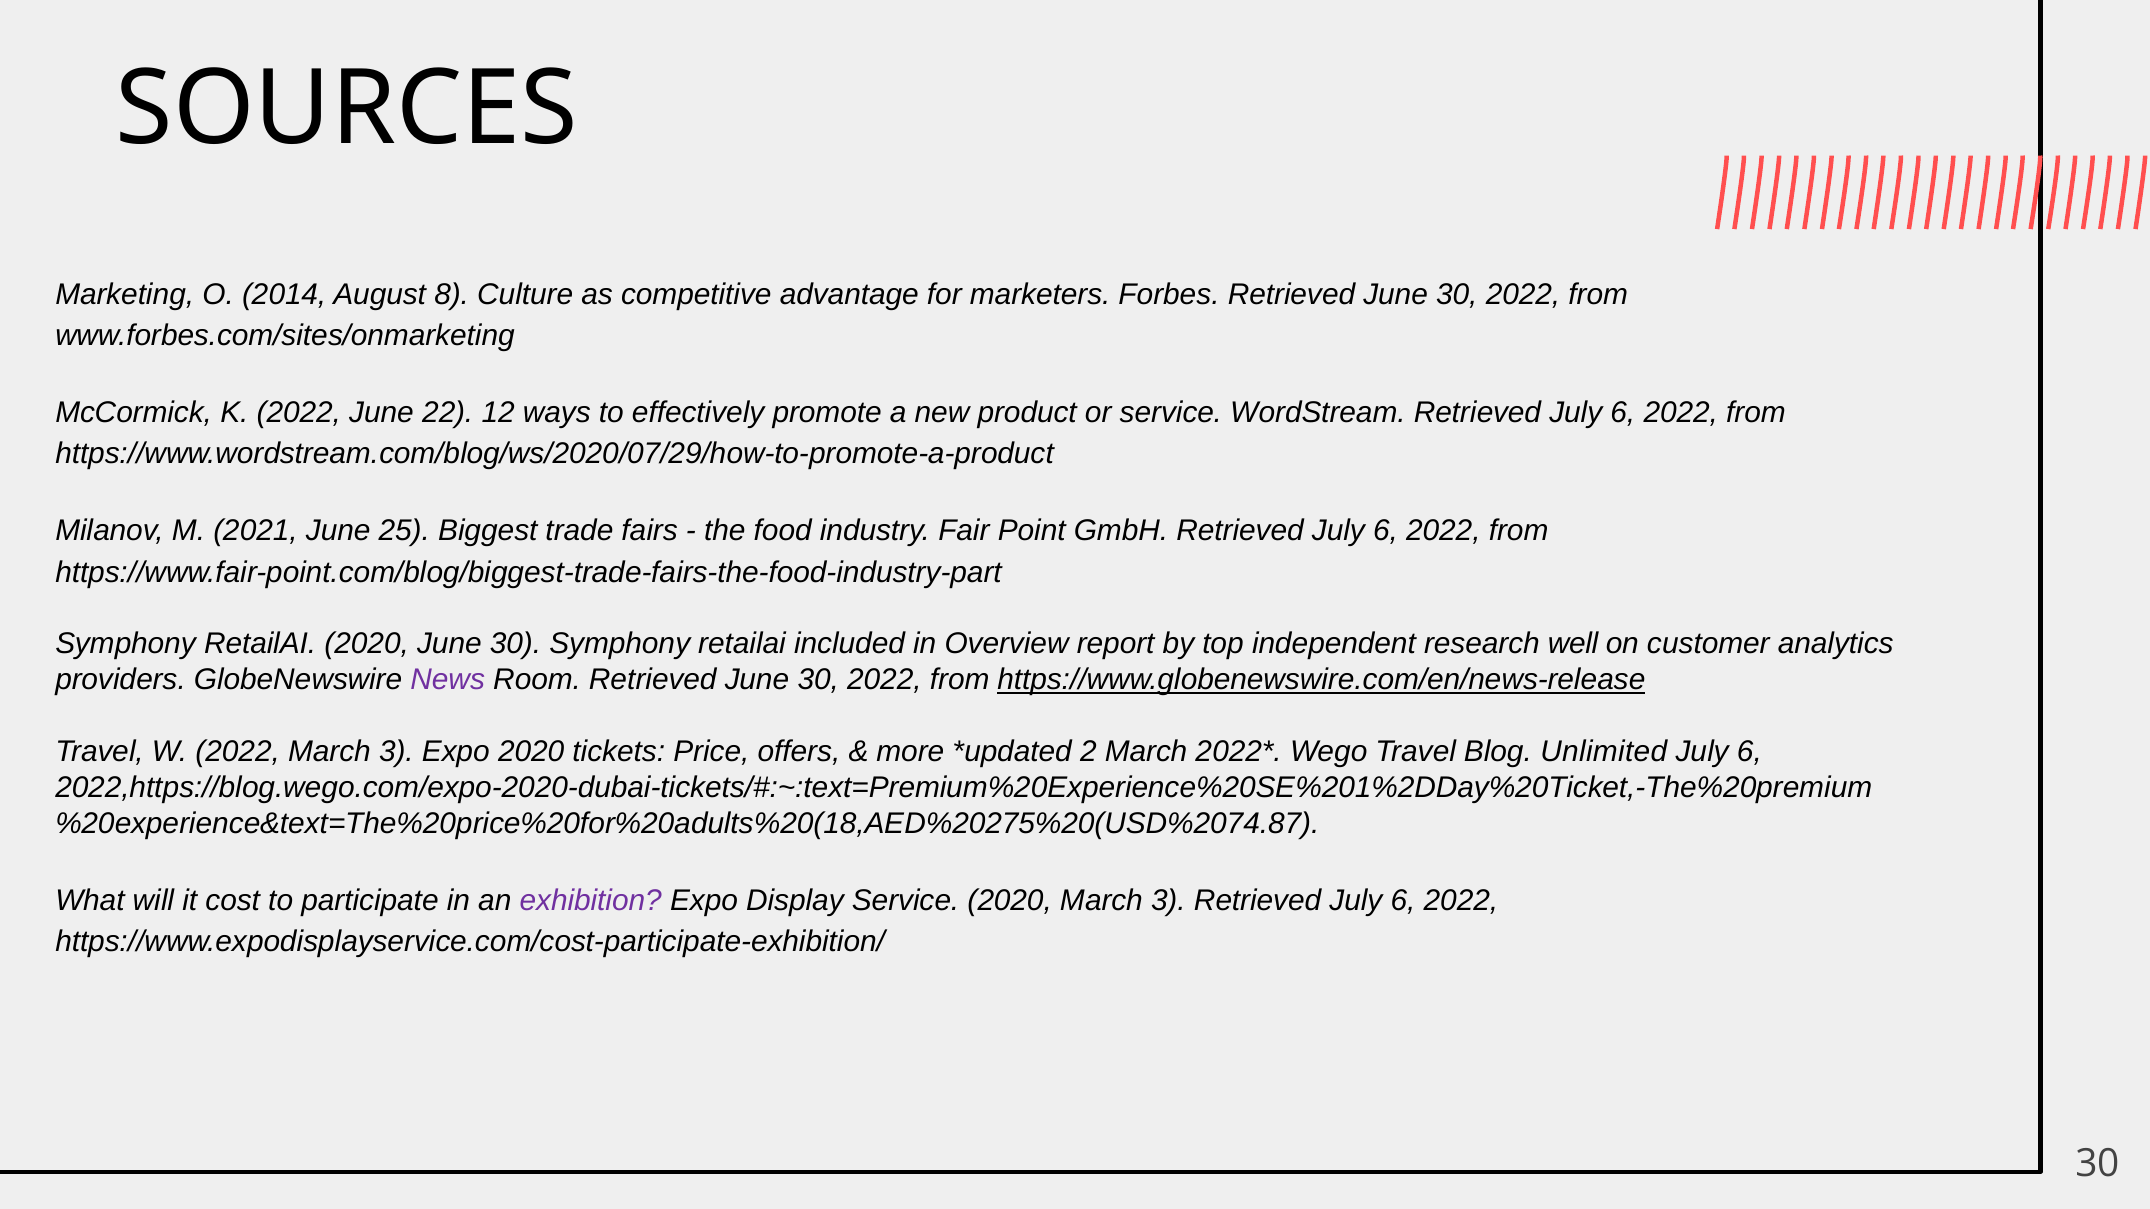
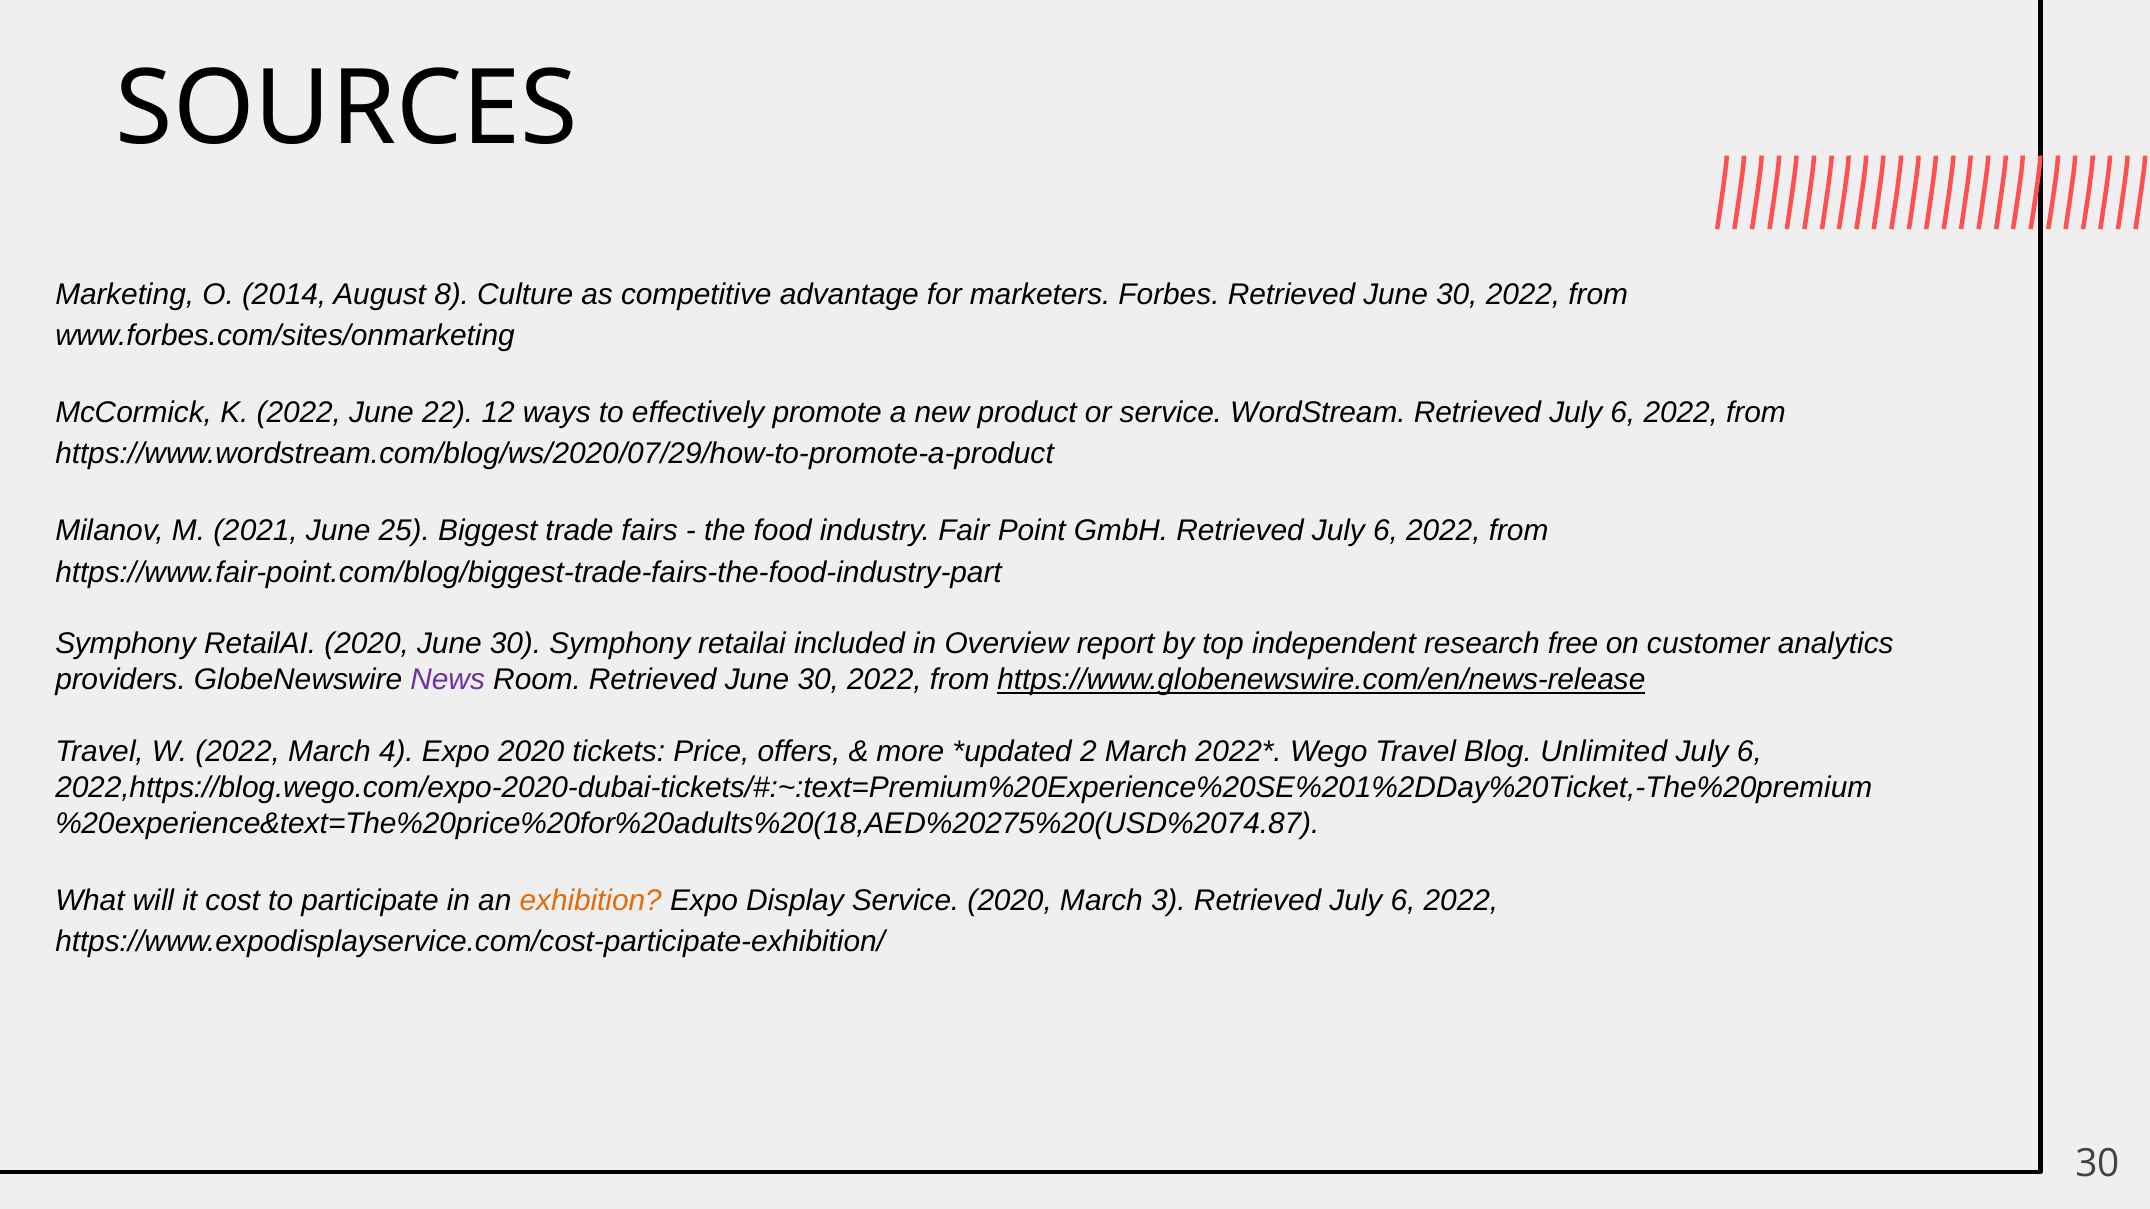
well: well -> free (1573, 644)
2022 March 3: 3 -> 4 (396, 752)
exhibition colour: purple -> orange (591, 901)
